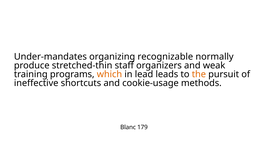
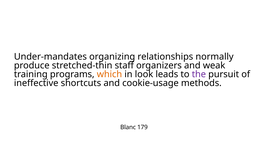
recognizable: recognizable -> relationships (165, 57)
lead: lead -> look (144, 74)
the colour: orange -> purple (199, 74)
